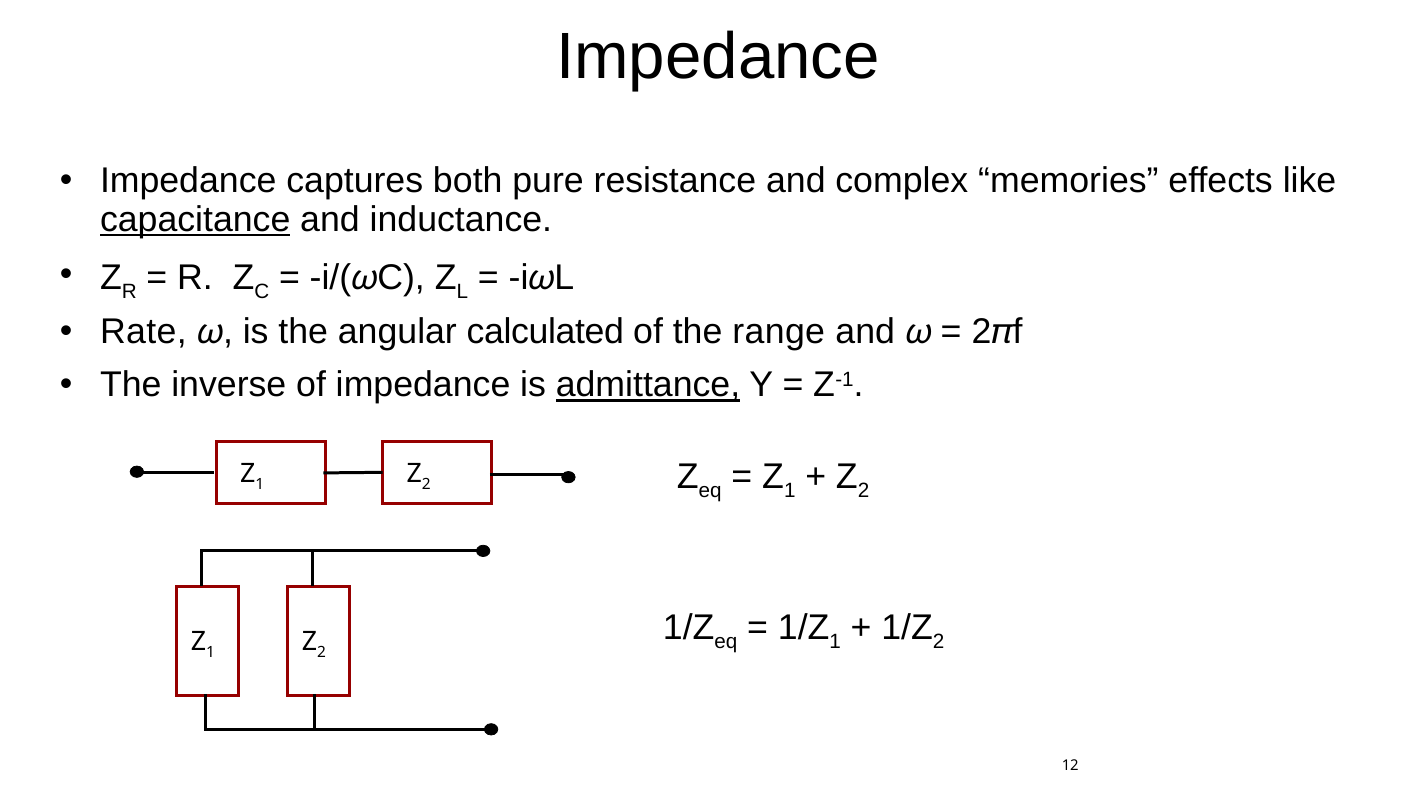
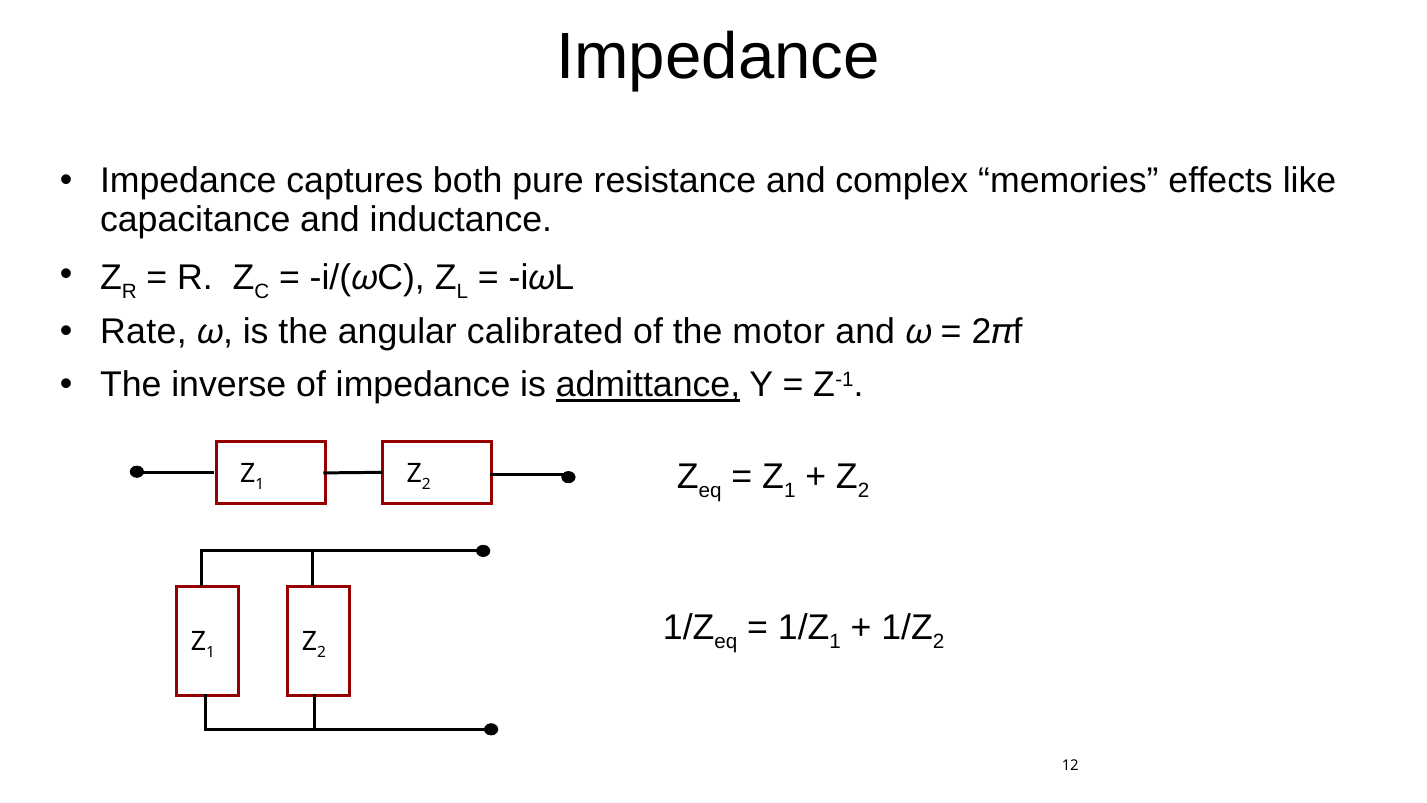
capacitance underline: present -> none (195, 220)
calculated: calculated -> calibrated (545, 332)
range: range -> motor (779, 332)
